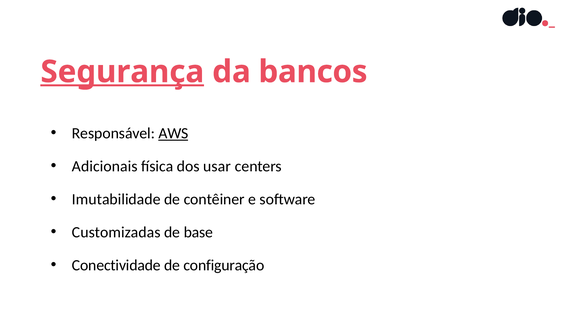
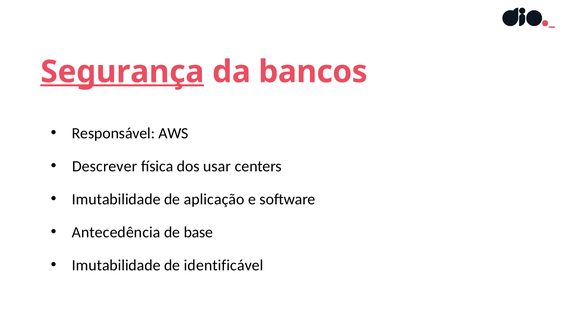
AWS underline: present -> none (173, 133)
Adicionais: Adicionais -> Descrever (105, 166)
contêiner: contêiner -> aplicação (214, 199)
Customizadas: Customizadas -> Antecedência (116, 232)
Conectividade: Conectividade -> Imutabilidade (116, 265)
configuração: configuração -> identificável (224, 265)
